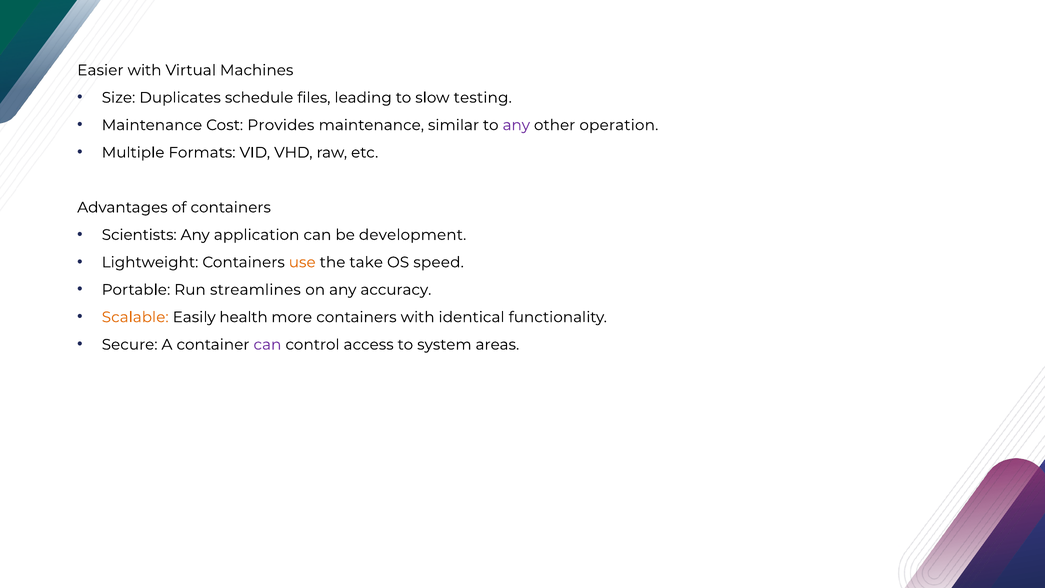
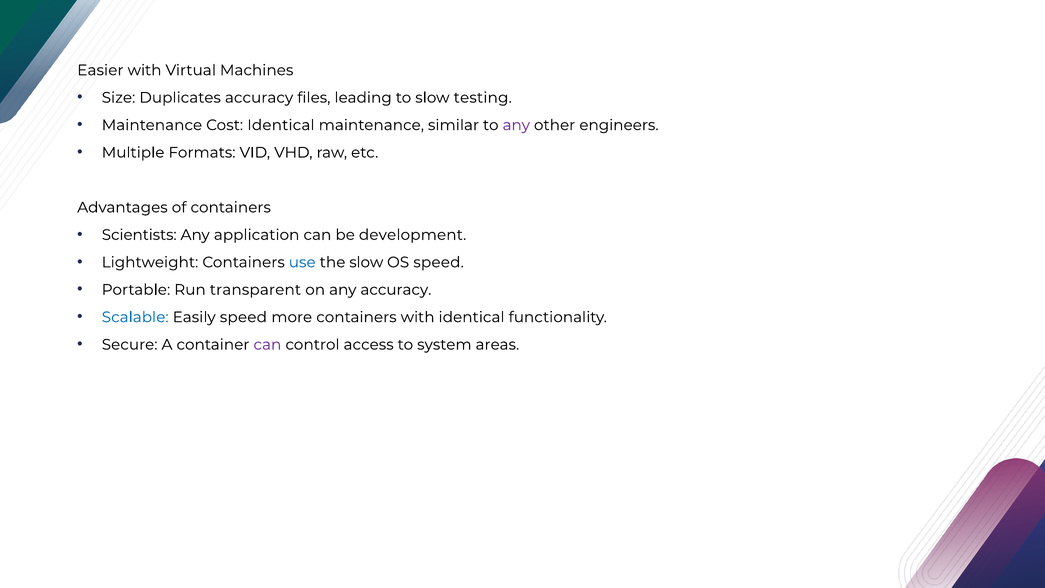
Duplicates schedule: schedule -> accuracy (259, 98)
Cost Provides: Provides -> Identical (281, 125)
operation: operation -> engineers (619, 125)
use colour: orange -> blue (302, 262)
the take: take -> slow (366, 262)
streamlines: streamlines -> transparent (255, 290)
Scalable colour: orange -> blue (135, 317)
Easily health: health -> speed (243, 317)
